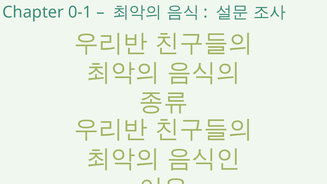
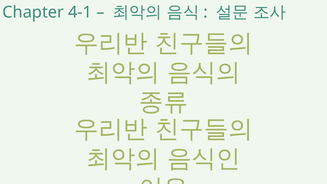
0-1: 0-1 -> 4-1 (80, 12)
